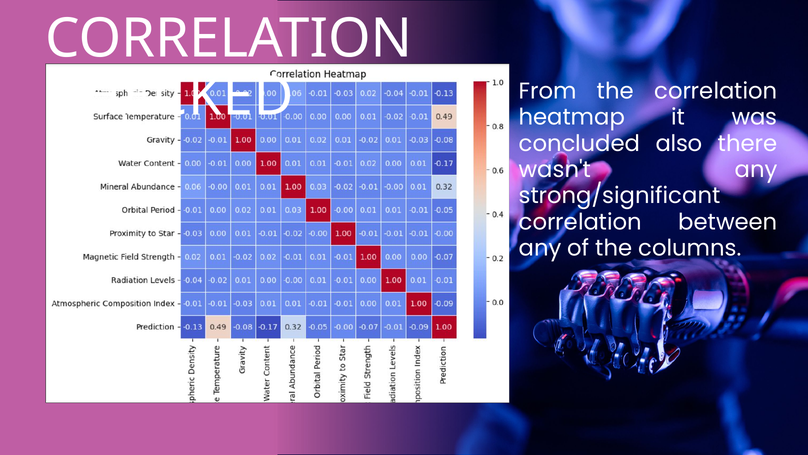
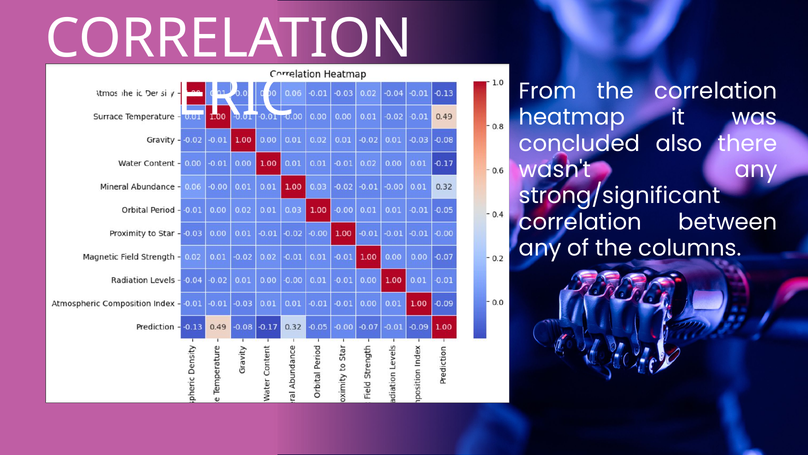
CHECKED: CHECKED -> NUMERIC (170, 97)
